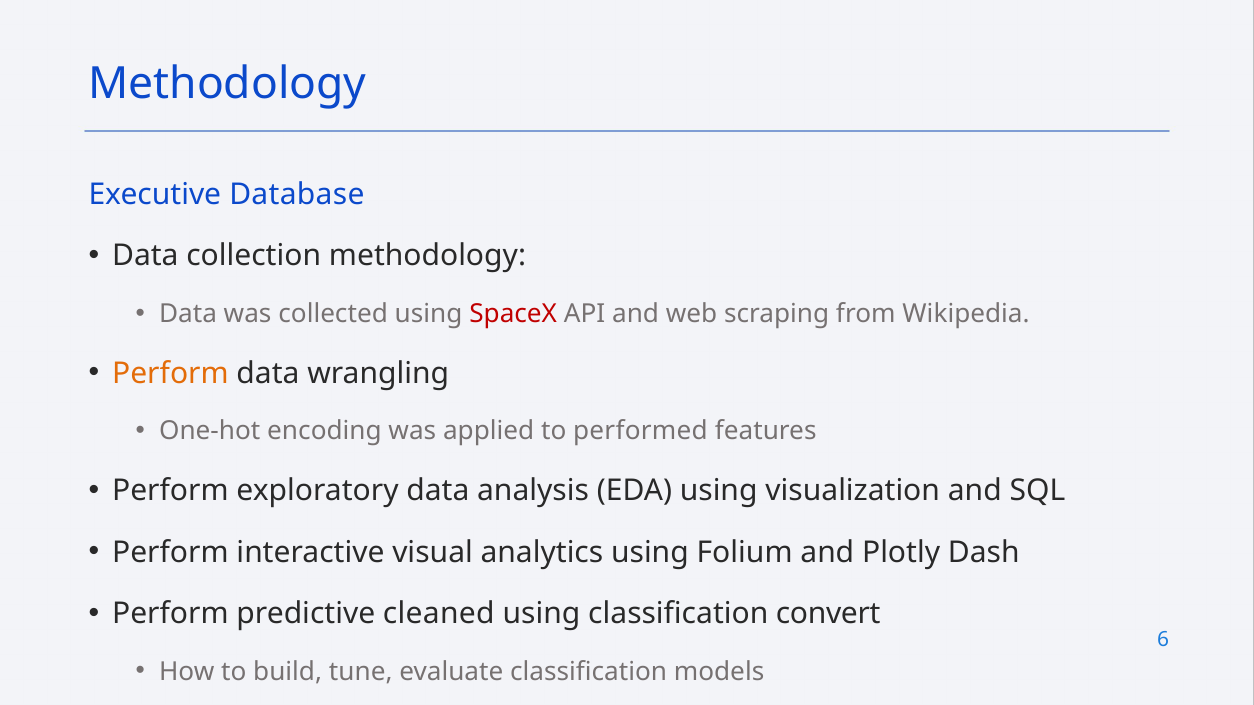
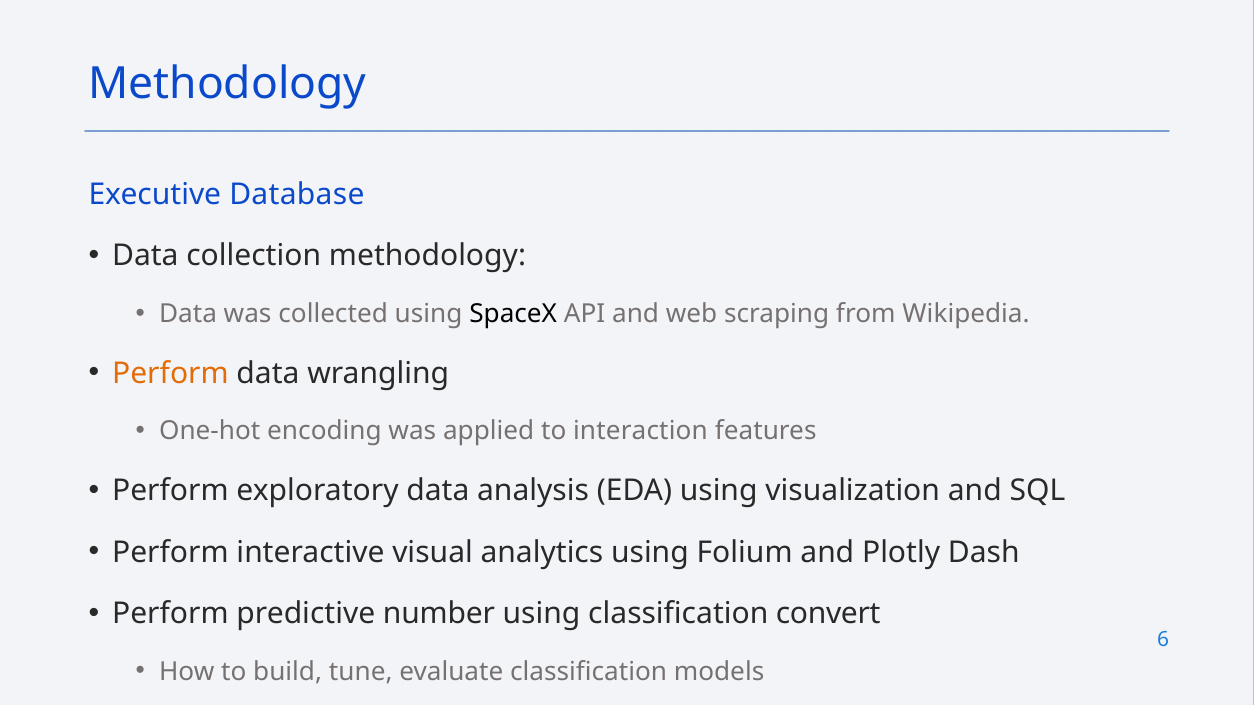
SpaceX colour: red -> black (513, 314)
performed: performed -> interaction (640, 431)
cleaned: cleaned -> number (439, 614)
